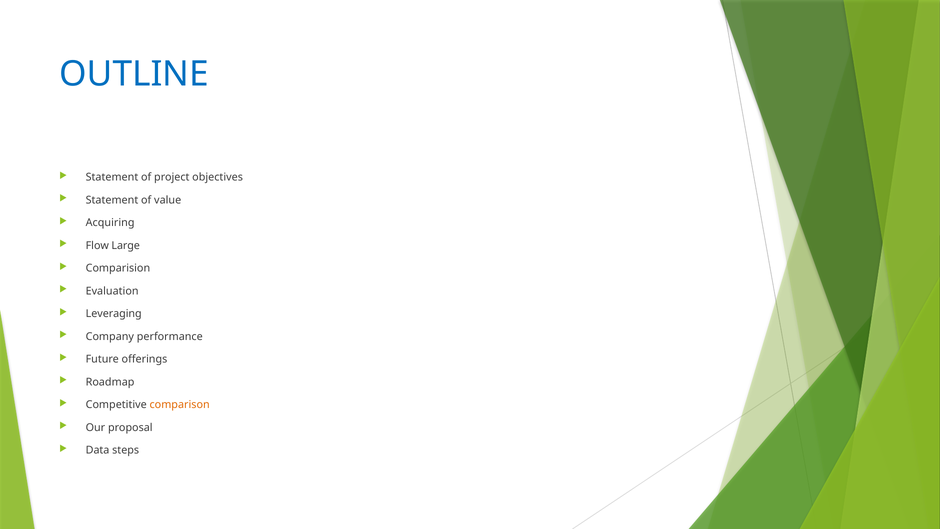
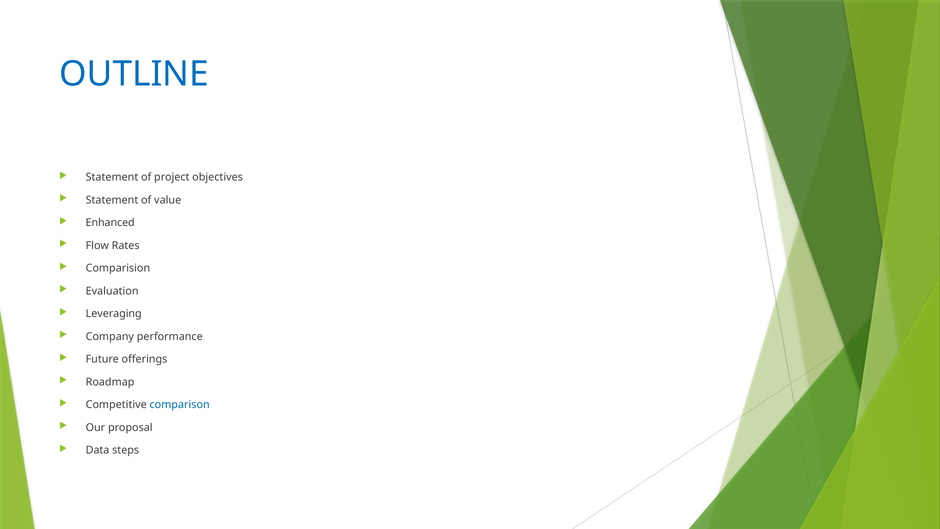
Acquiring: Acquiring -> Enhanced (110, 223)
Large: Large -> Rates (126, 246)
comparison colour: orange -> blue (180, 405)
